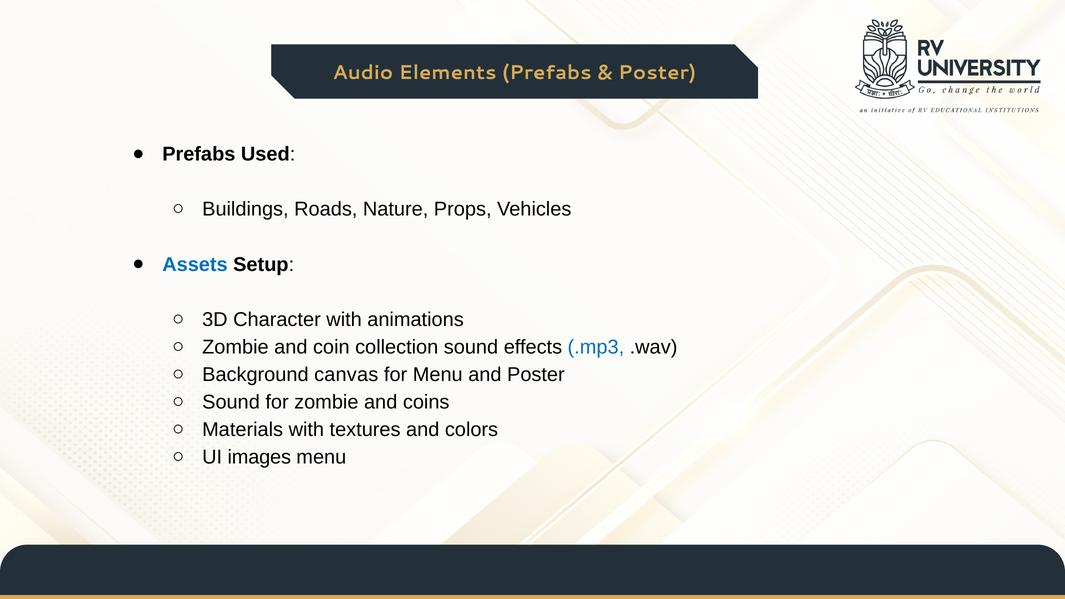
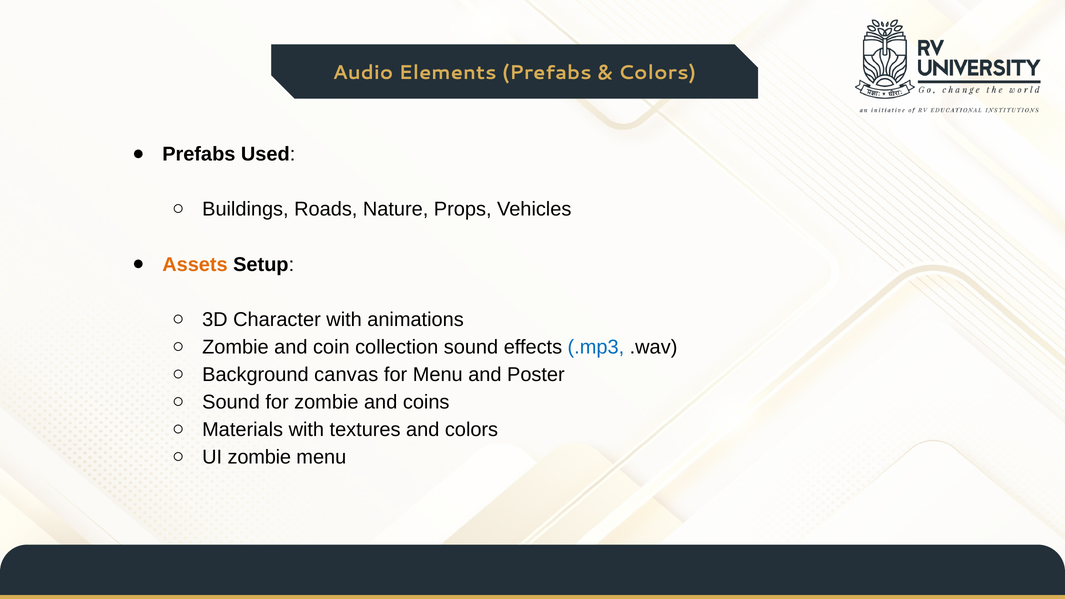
Poster: Poster -> Colors (657, 73)
Assets colour: blue -> orange (195, 264)
UI images: images -> zombie (259, 457)
